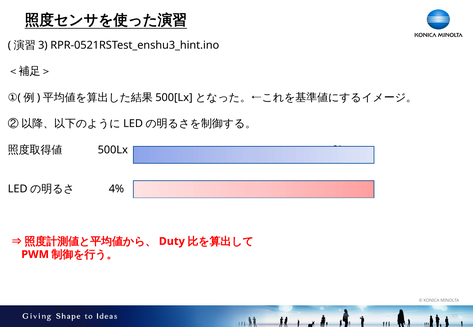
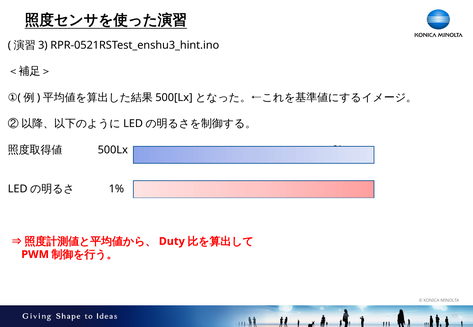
4%: 4% -> 1% (116, 189)
